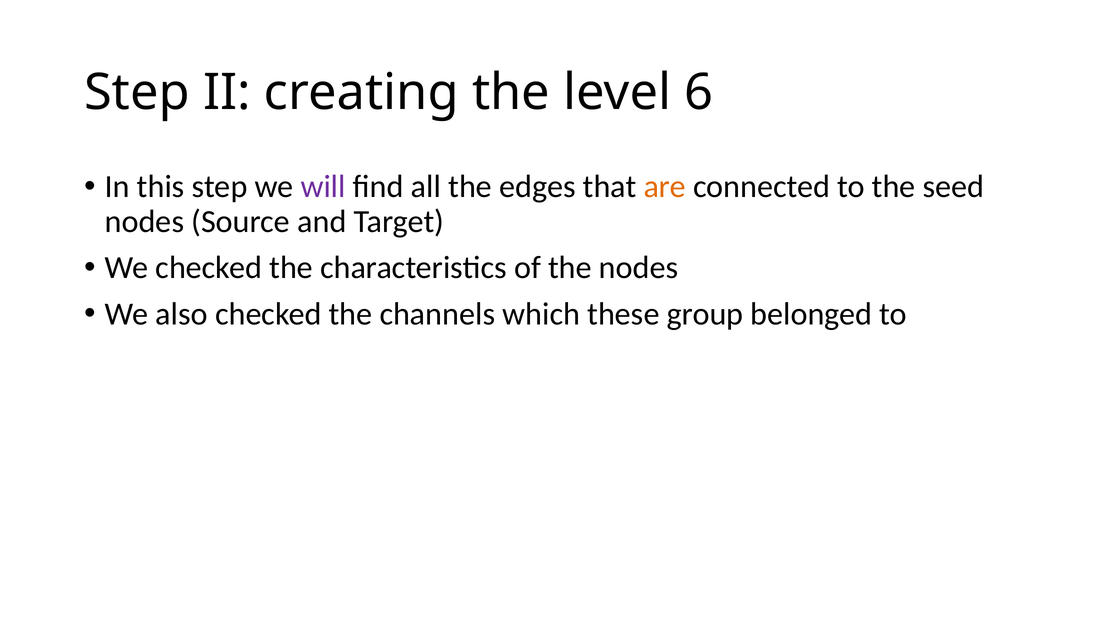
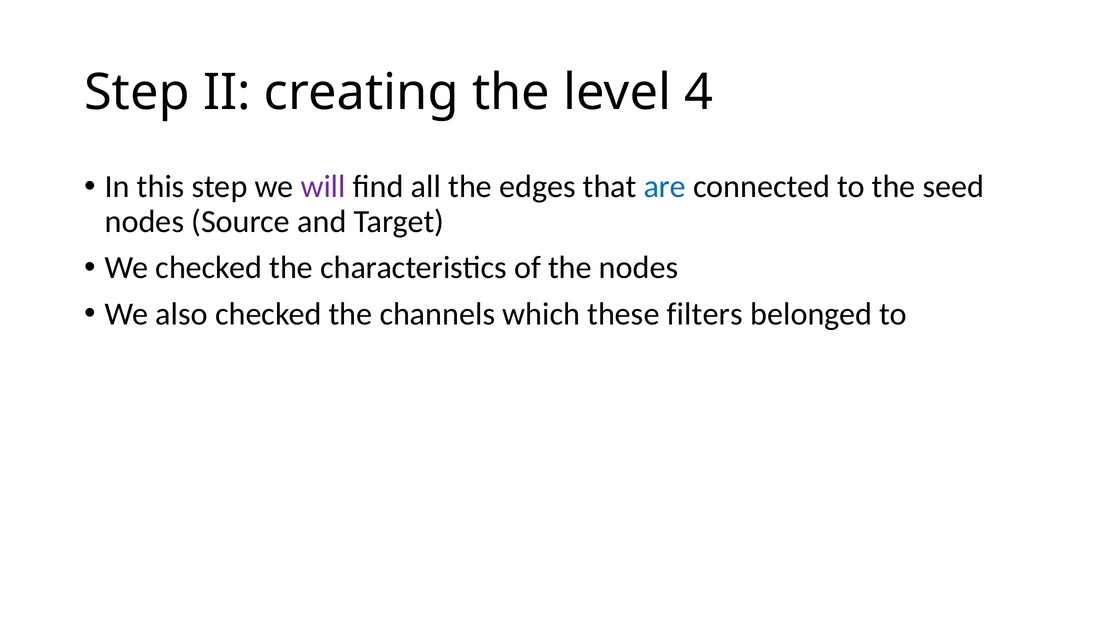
6: 6 -> 4 (699, 93)
are colour: orange -> blue (665, 187)
group: group -> filters (705, 314)
